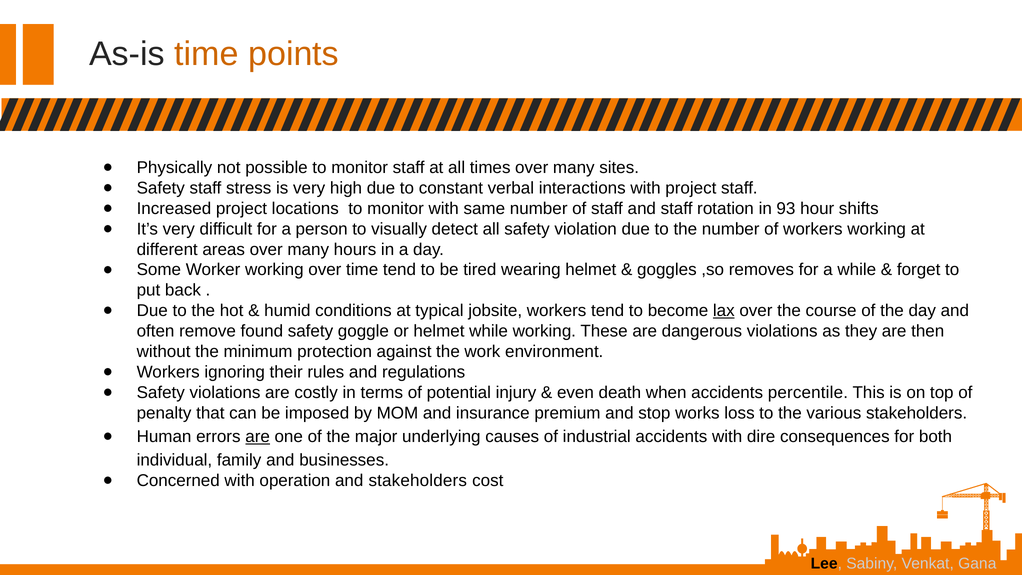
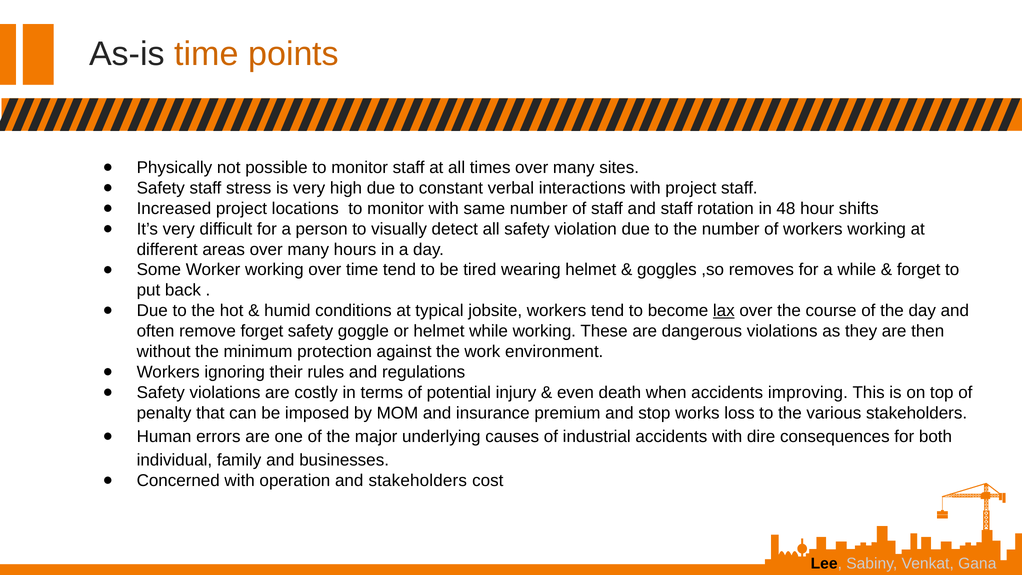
93: 93 -> 48 (786, 208)
remove found: found -> forget (262, 331)
percentile: percentile -> improving (808, 392)
are underline: present -> none (258, 436)
